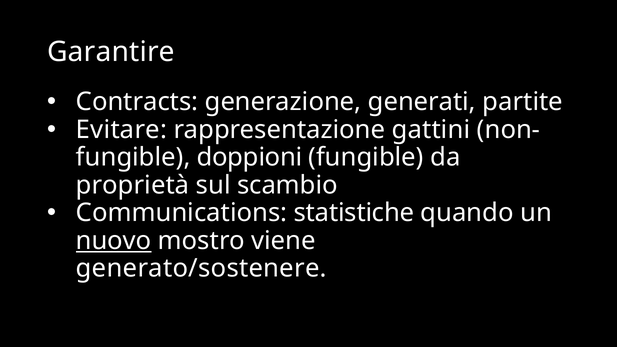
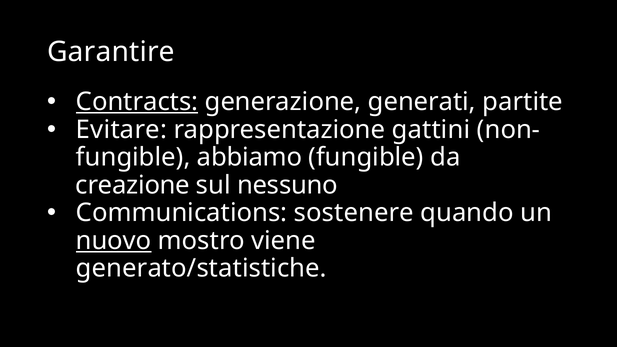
Contracts underline: none -> present (137, 102)
doppioni: doppioni -> abbiamo (249, 157)
proprietà: proprietà -> creazione (133, 185)
scambio: scambio -> nessuno (287, 185)
statistiche: statistiche -> sostenere (354, 213)
generato/sostenere: generato/sostenere -> generato/statistiche (201, 268)
